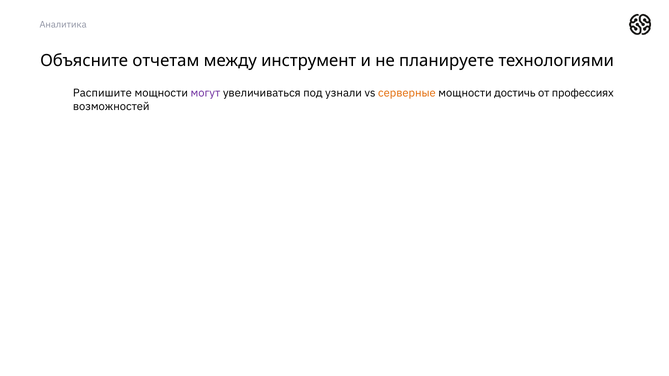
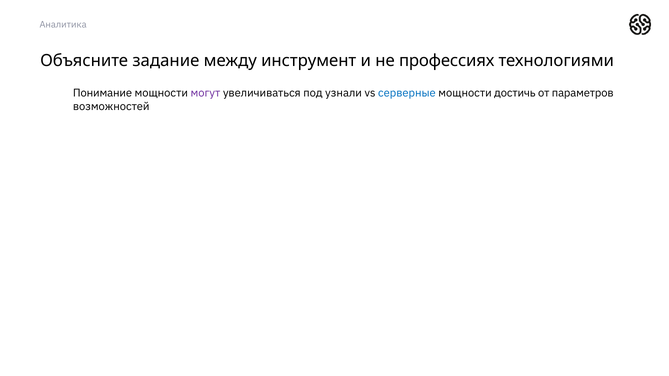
отчетам: отчетам -> задание (166, 61)
планируете: планируете -> профессиях (447, 61)
Распишите: Распишите -> Понимание (102, 93)
cерверные colour: orange -> blue (407, 93)
профессиях: профессиях -> параметров (583, 93)
